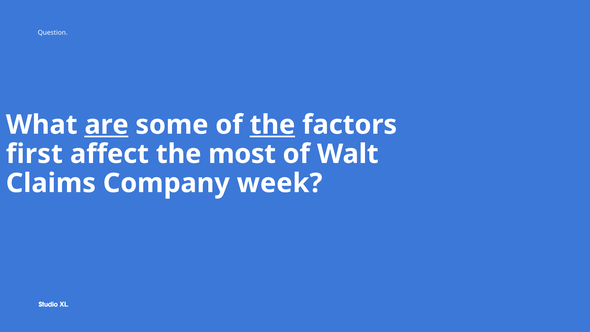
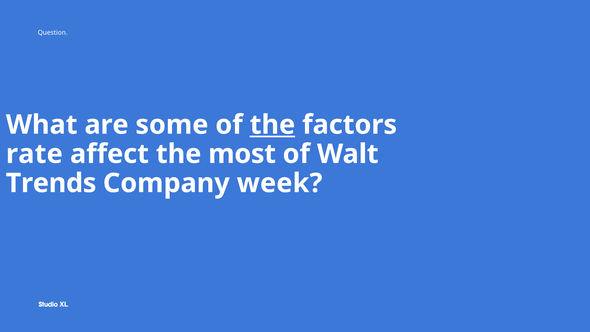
are underline: present -> none (107, 125)
first: first -> rate (34, 154)
Claims: Claims -> Trends (51, 183)
